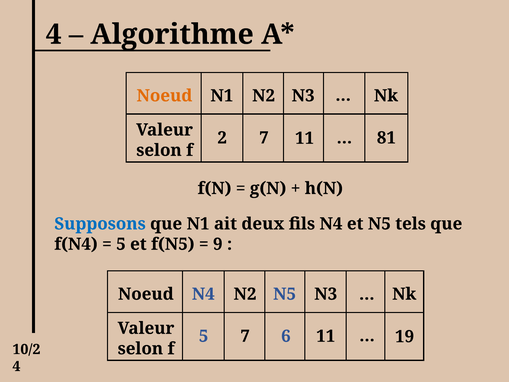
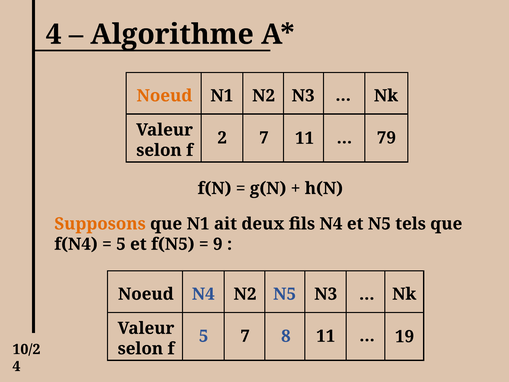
81: 81 -> 79 (386, 138)
Supposons colour: blue -> orange (100, 224)
6: 6 -> 8 (286, 336)
